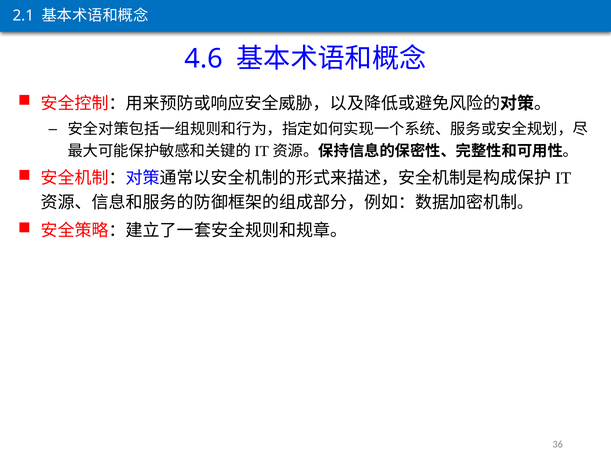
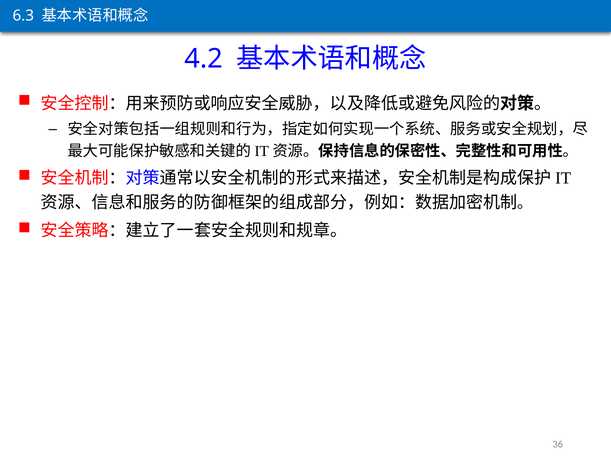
2.1: 2.1 -> 6.3 (23, 16)
4.6: 4.6 -> 4.2 (204, 58)
